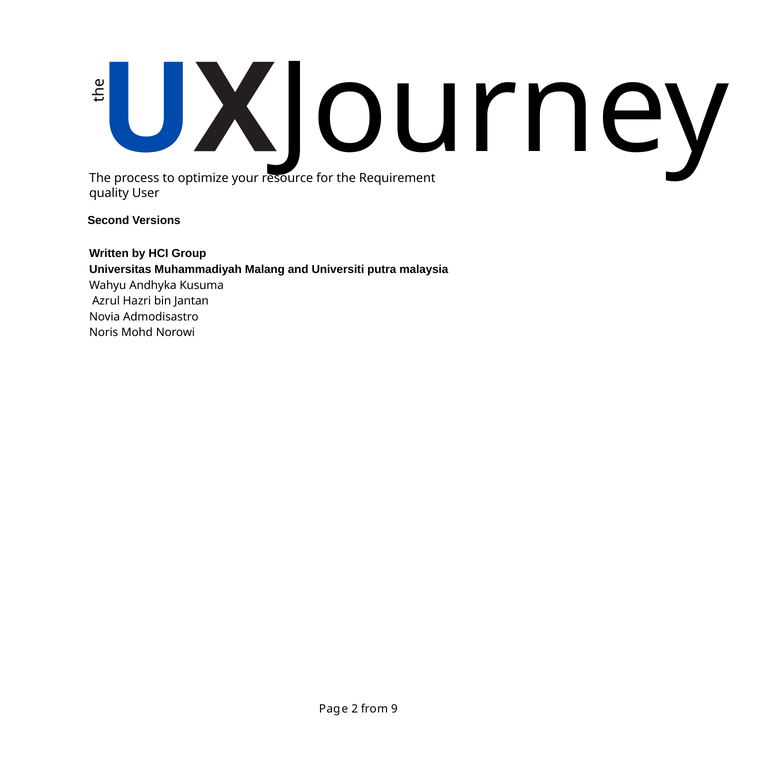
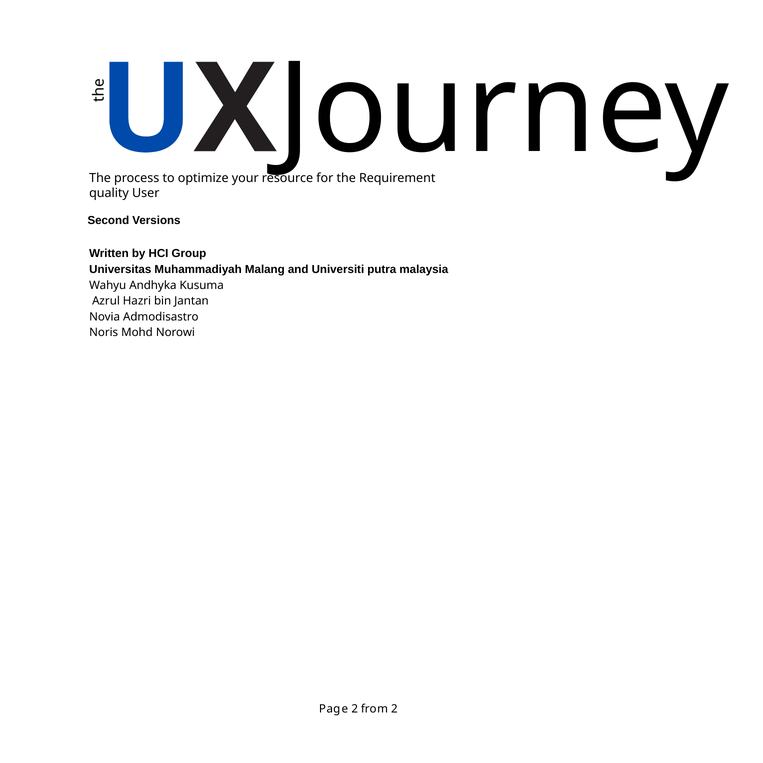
from 9: 9 -> 2 (394, 709)
